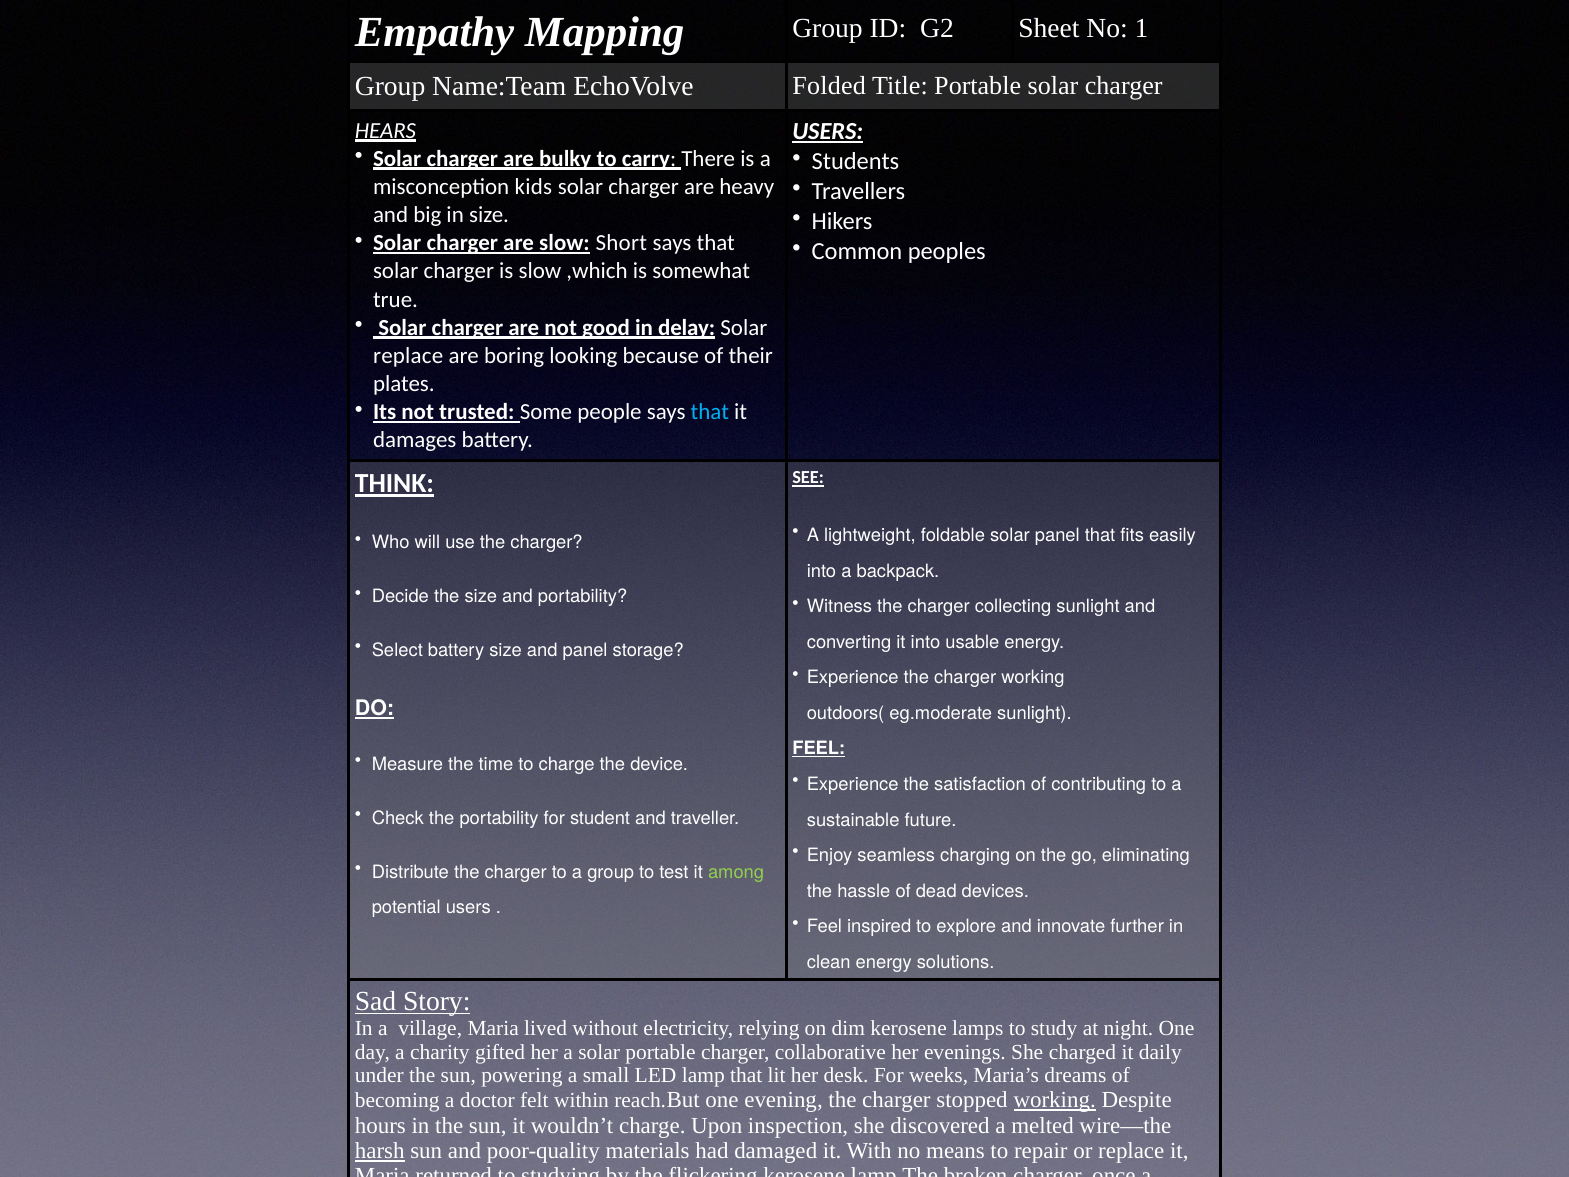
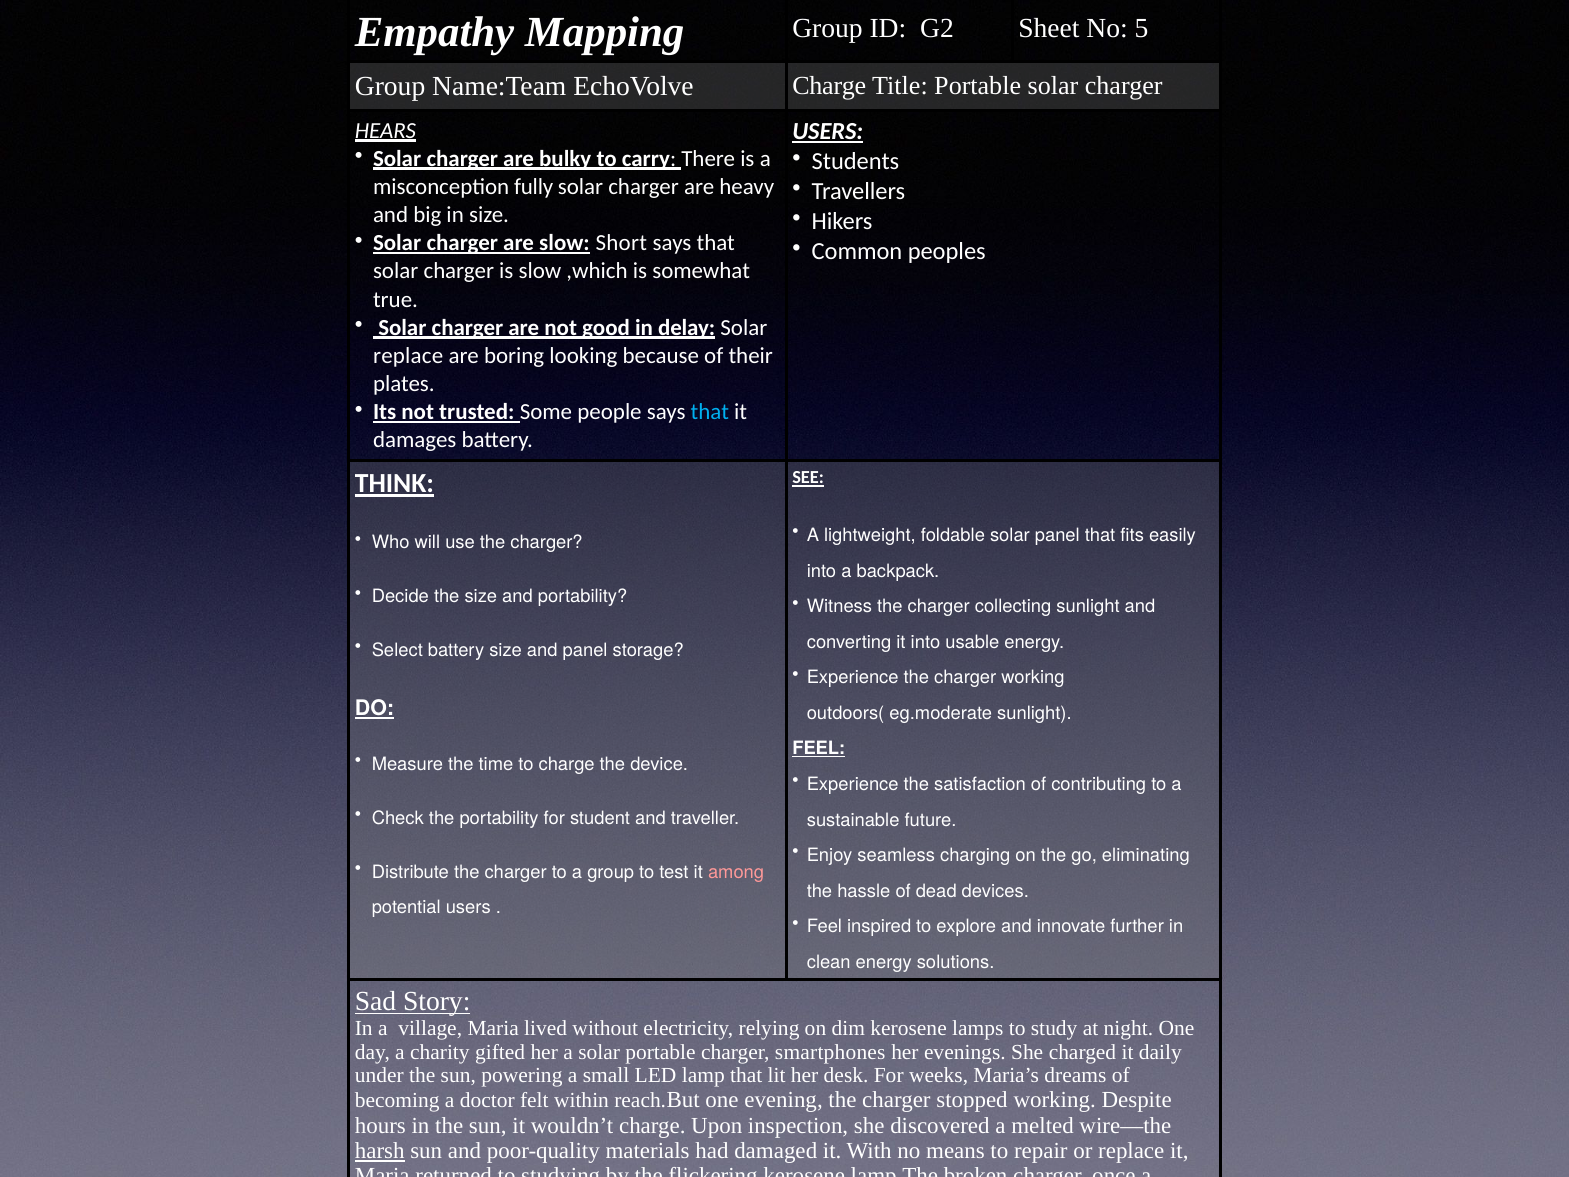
1: 1 -> 5 (1142, 28)
EchoVolve Folded: Folded -> Charge (829, 86)
kids: kids -> fully (534, 187)
among colour: light green -> pink (736, 872)
collaborative: collaborative -> smartphones (830, 1052)
working underline: present -> none (1055, 1100)
